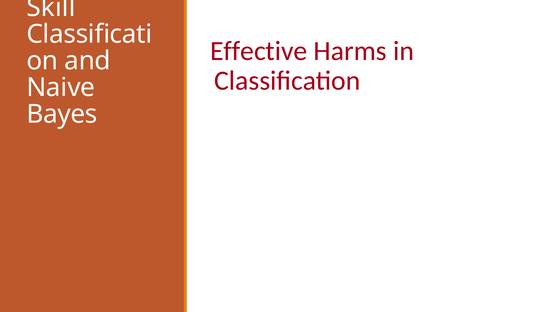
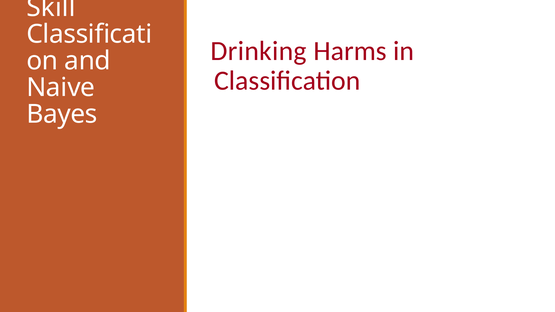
Effective: Effective -> Drinking (259, 51)
